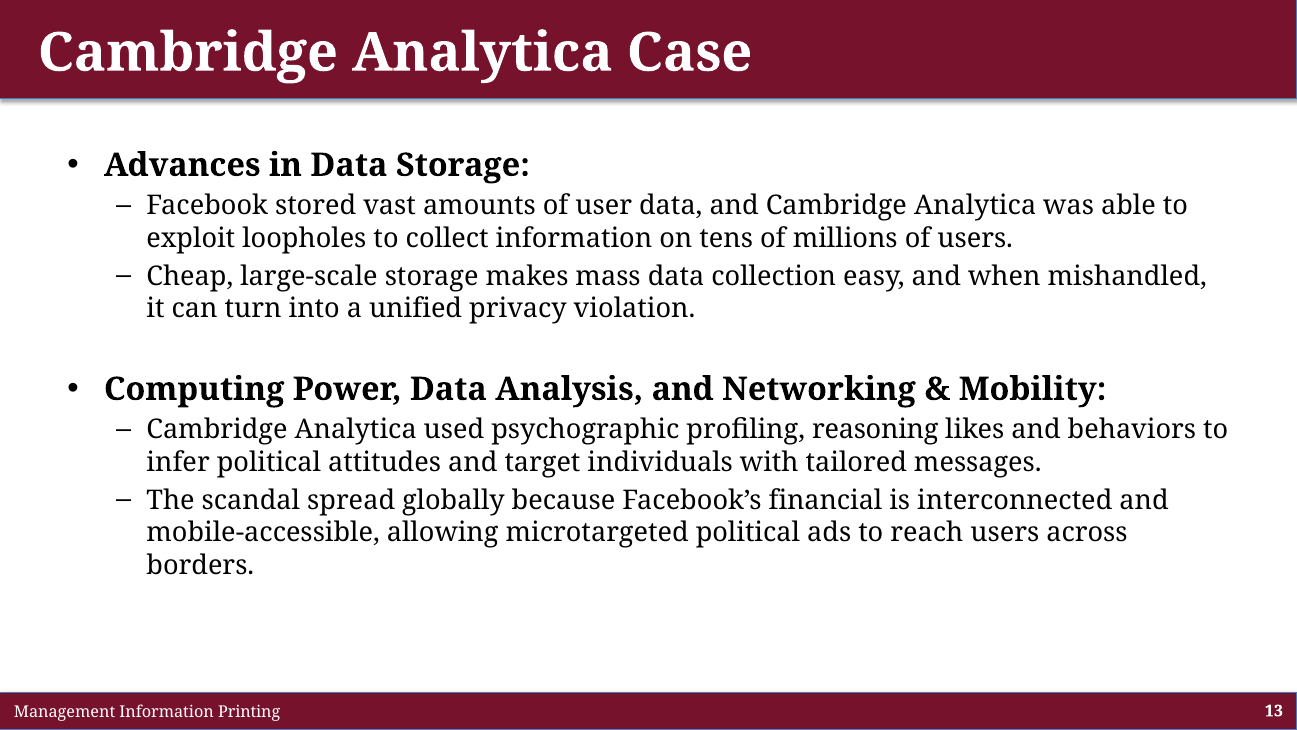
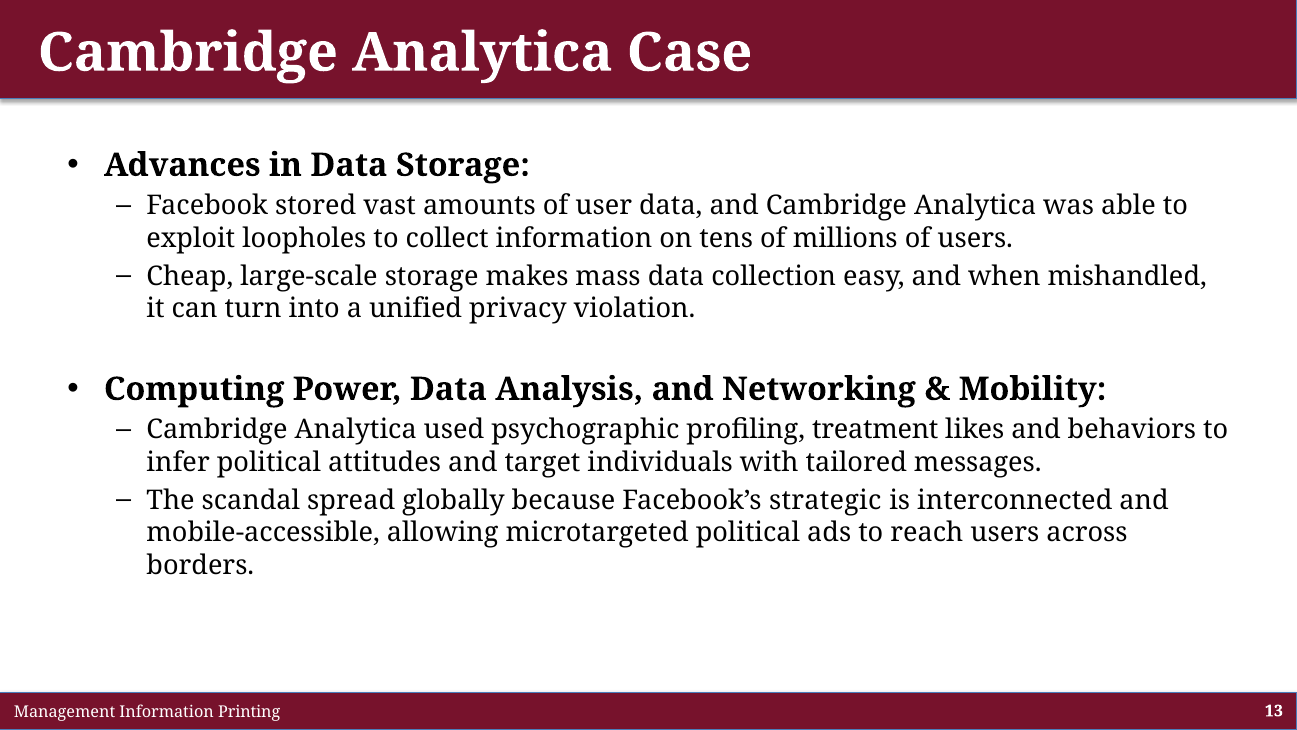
reasoning: reasoning -> treatment (875, 430)
financial: financial -> strategic (825, 500)
